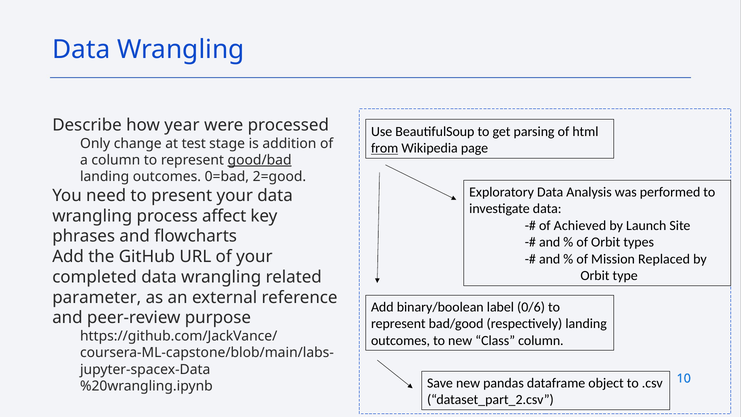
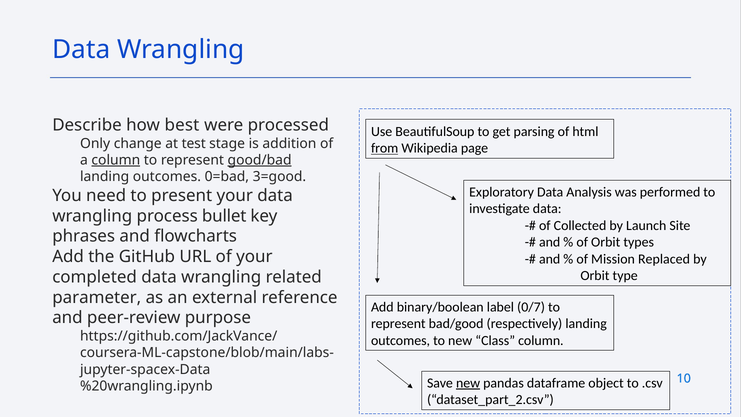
year: year -> best (182, 125)
column underline: none -> present (116, 160)
2=good: 2=good -> 3=good (279, 177)
affect: affect -> bullet (224, 216)
Achieved: Achieved -> Collected (580, 225)
0/6: 0/6 -> 0/7 (531, 307)
new underline: none -> present (468, 383)
